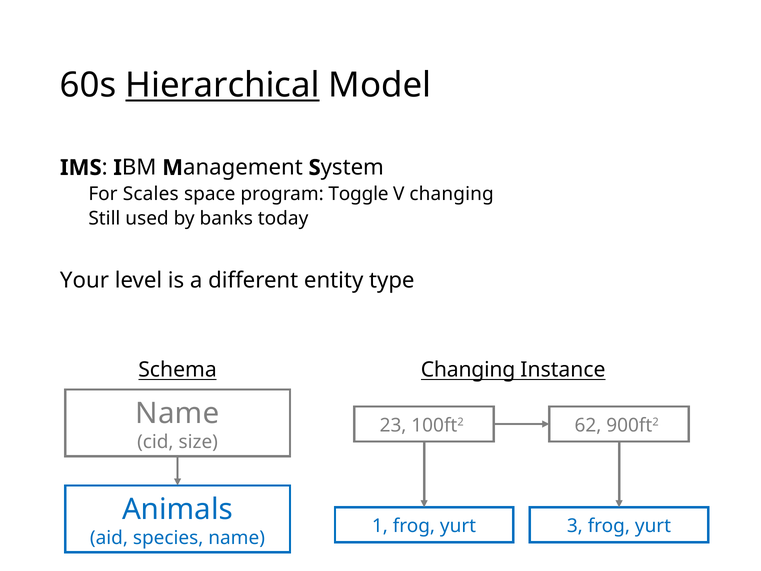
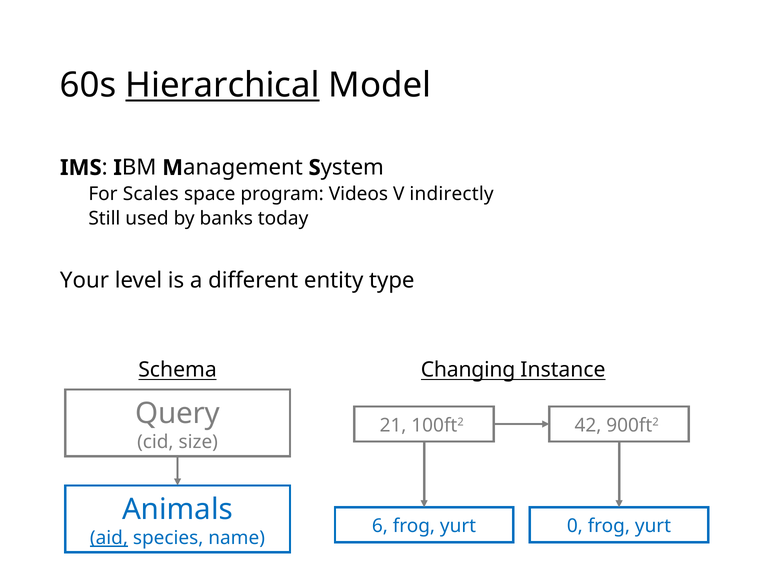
Toggle: Toggle -> Videos (358, 194)
V changing: changing -> indirectly (452, 194)
Name: Name -> Query (178, 413)
23: 23 -> 21 (393, 425)
62: 62 -> 42 (588, 425)
1: 1 -> 6 (380, 526)
3: 3 -> 0 (575, 526)
aid underline: none -> present (109, 538)
